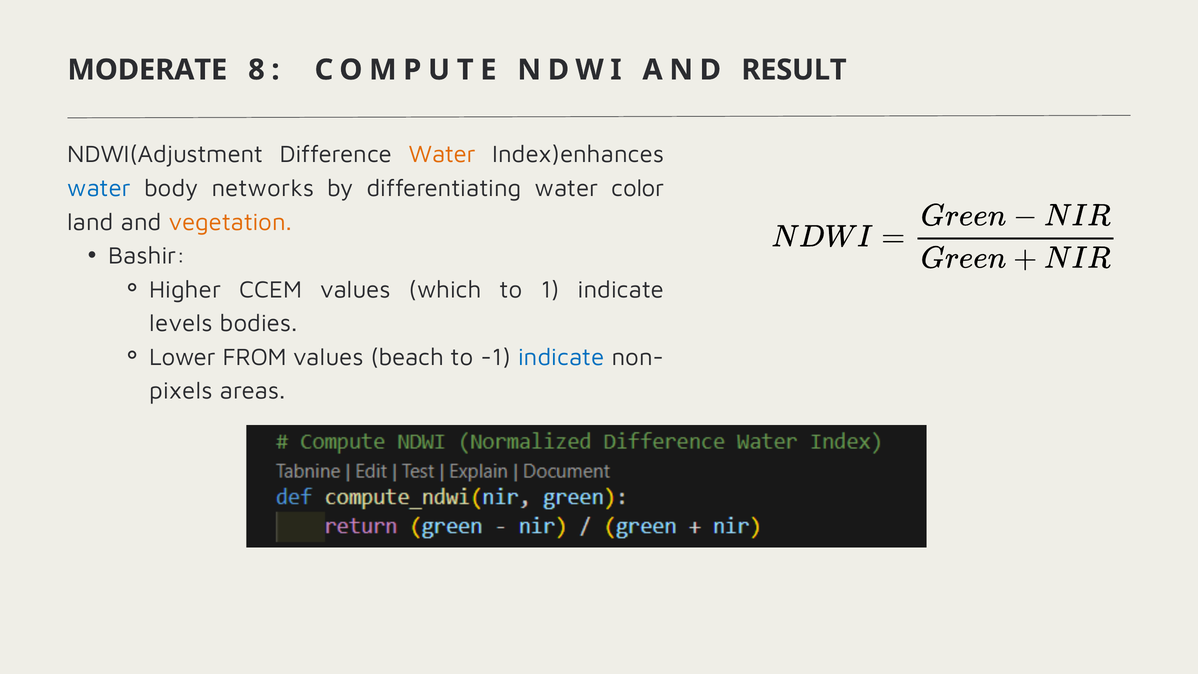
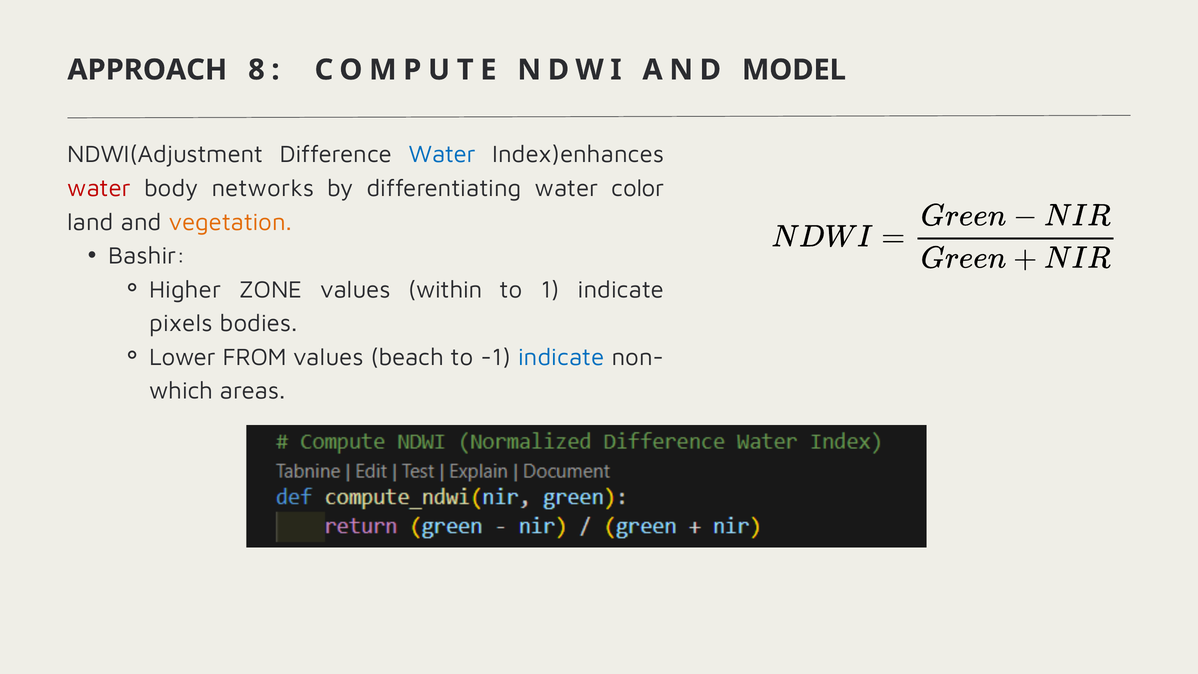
MODERATE: MODERATE -> APPROACH (147, 70)
RESULT: RESULT -> MODEL (794, 70)
Water colour: orange -> blue (442, 155)
water colour: blue -> red (99, 188)
CCEM: CCEM -> ZONE (271, 290)
which: which -> within (445, 290)
levels: levels -> pixels (181, 323)
pixels: pixels -> which (181, 391)
